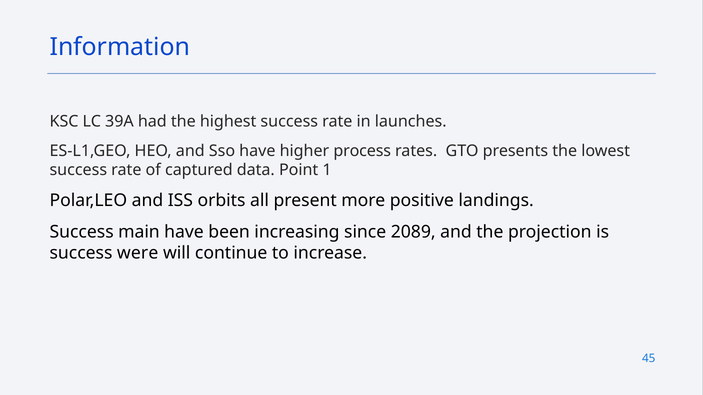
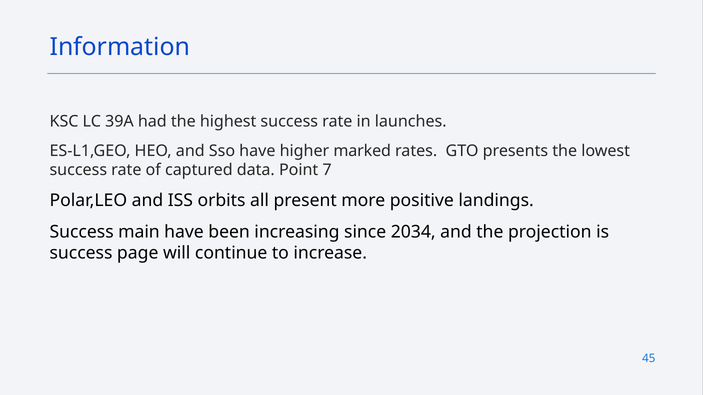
process: process -> marked (362, 151)
1: 1 -> 7 (327, 170)
2089: 2089 -> 2034 (413, 232)
were: were -> page (138, 253)
